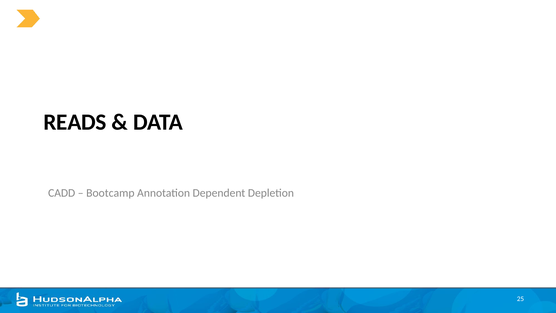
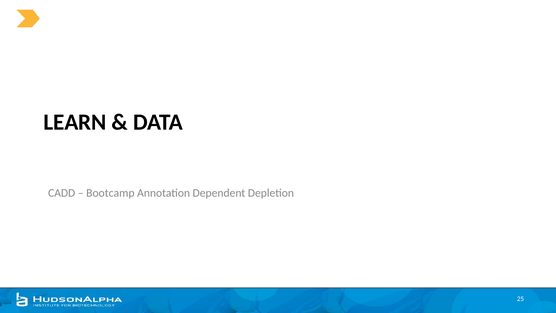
READS: READS -> LEARN (75, 122)
